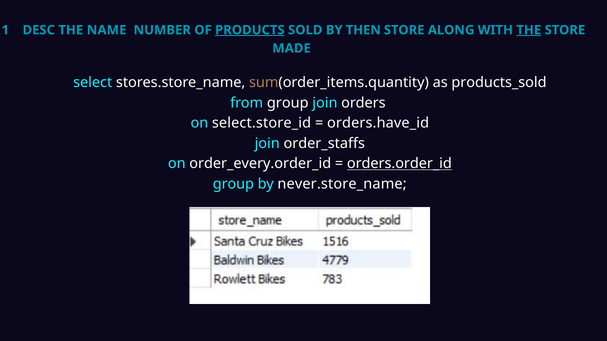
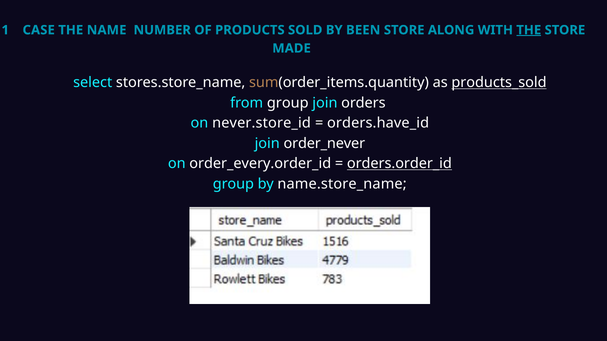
DESC: DESC -> CASE (39, 30)
PRODUCTS underline: present -> none (250, 30)
THEN: THEN -> BEEN (363, 30)
products_sold underline: none -> present (499, 83)
select.store_id: select.store_id -> never.store_id (262, 123)
order_staffs: order_staffs -> order_never (324, 143)
never.store_name: never.store_name -> name.store_name (342, 184)
